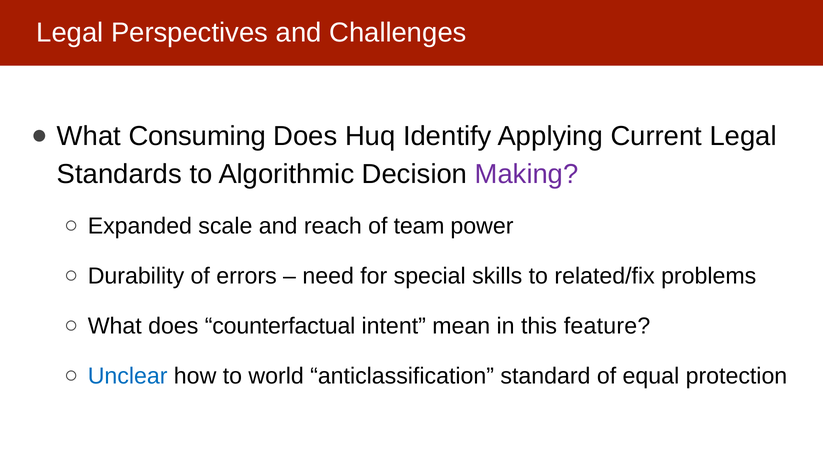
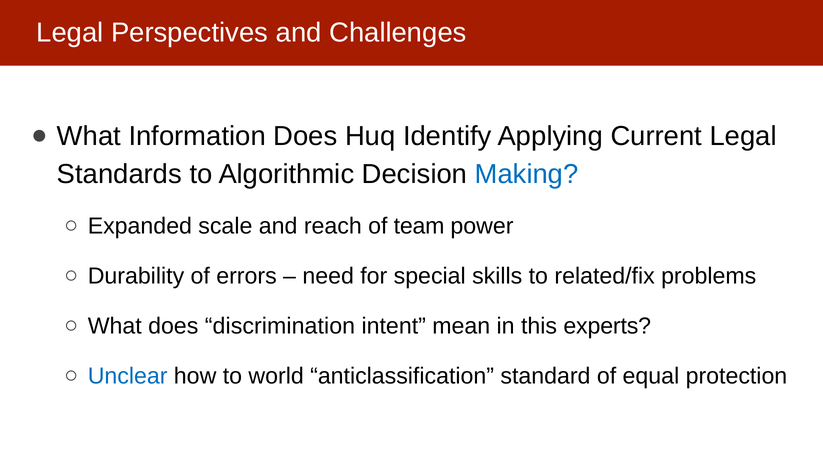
Consuming: Consuming -> Information (197, 136)
Making colour: purple -> blue (527, 174)
counterfactual: counterfactual -> discrimination (280, 326)
feature: feature -> experts (607, 326)
